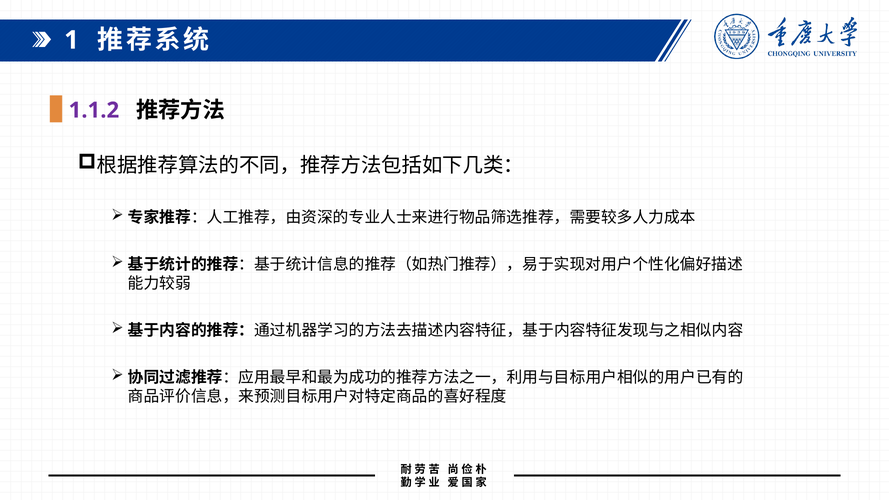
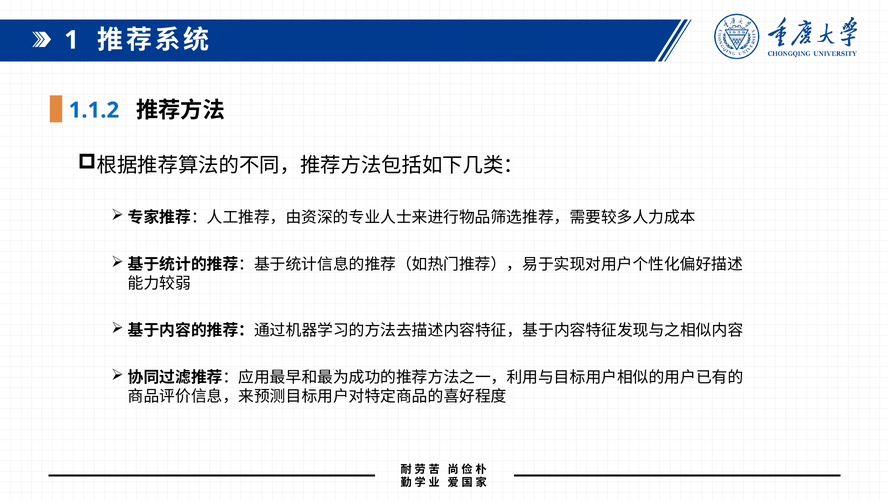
1.1.2 colour: purple -> blue (94, 110)
